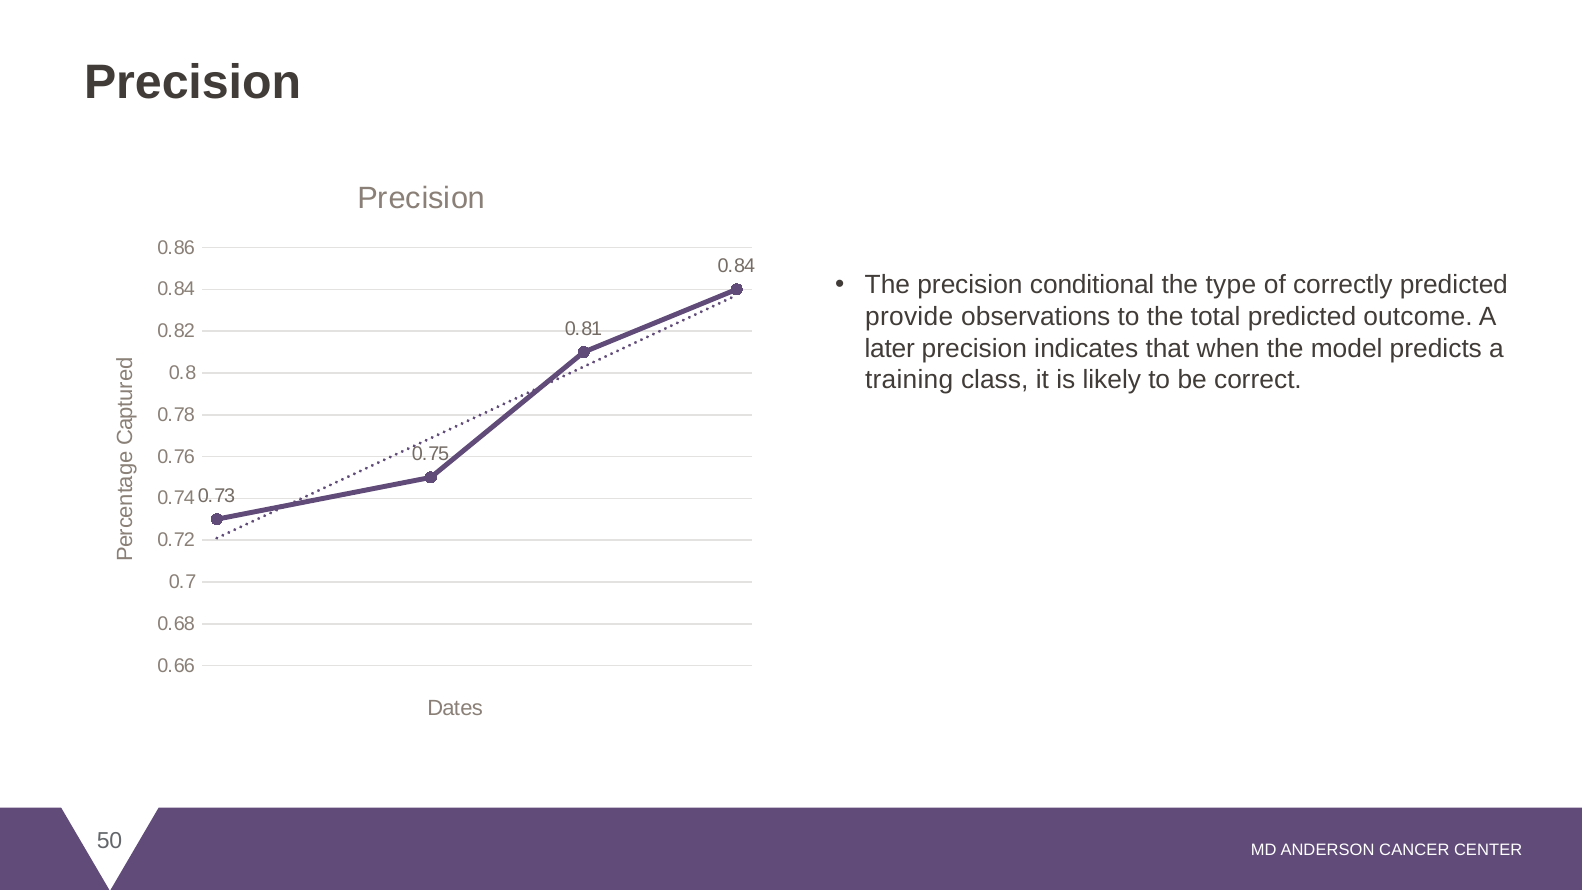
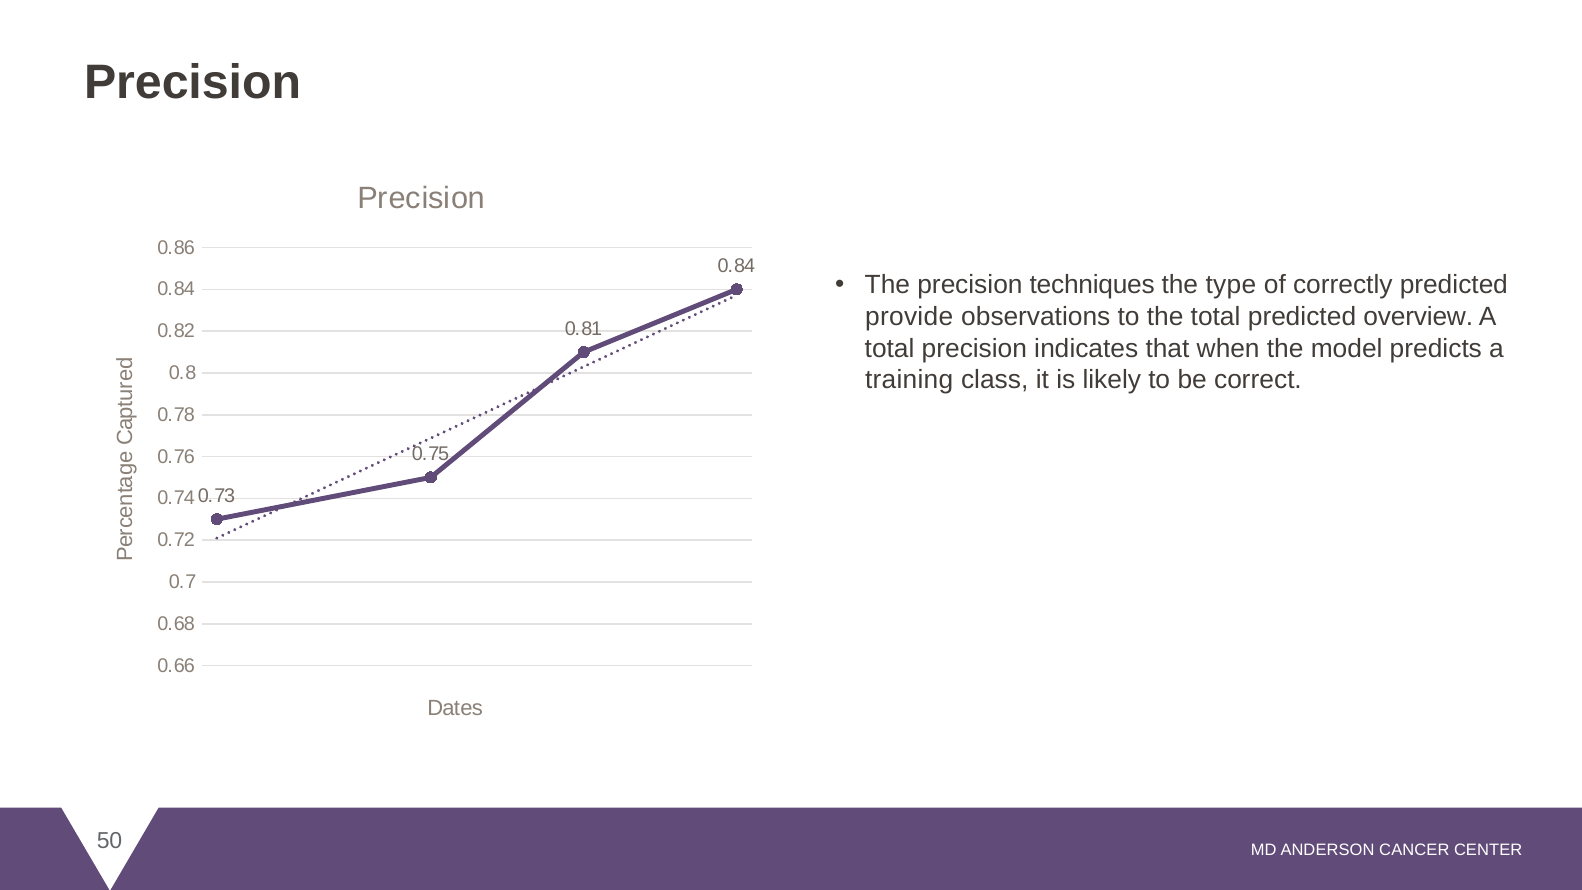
conditional: conditional -> techniques (1092, 285)
outcome: outcome -> overview (1418, 317)
later: later -> total (890, 349)
